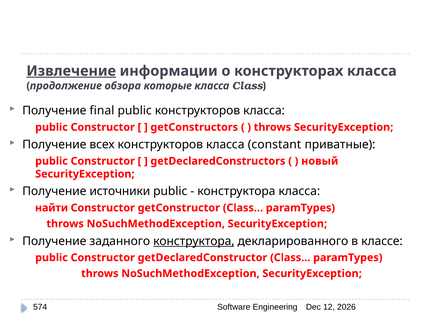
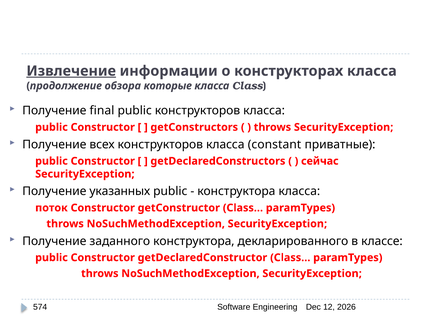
новый: новый -> сейчас (320, 161)
источники: источники -> указанных (120, 191)
найти: найти -> поток (51, 208)
конструктора underline: present -> none (194, 241)
